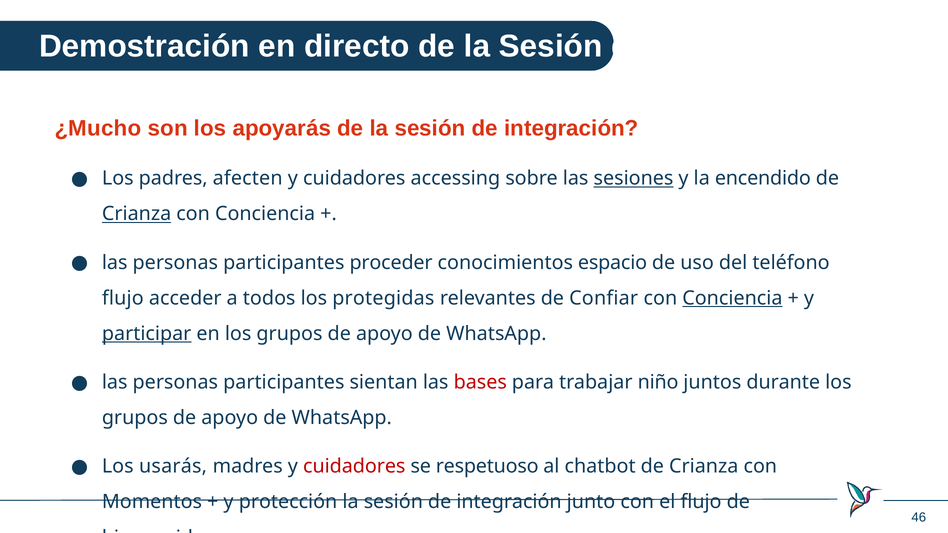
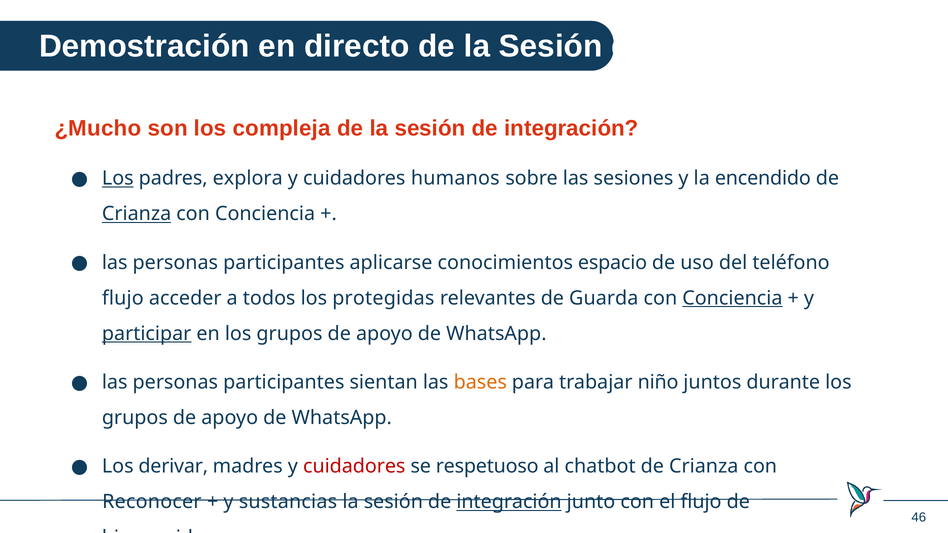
apoyarás: apoyarás -> compleja (282, 128)
Los underline: none -> present (118, 178)
afecten: afecten -> explora (248, 178)
accessing: accessing -> humanos (455, 178)
sesiones underline: present -> none (634, 178)
proceder: proceder -> aplicarse (391, 263)
Confiar: Confiar -> Guarda (604, 298)
bases colour: red -> orange (480, 382)
usarás: usarás -> derivar (173, 467)
Momentos: Momentos -> Reconocer (152, 502)
protección: protección -> sustancias (288, 502)
integración underline: none -> present (509, 502)
